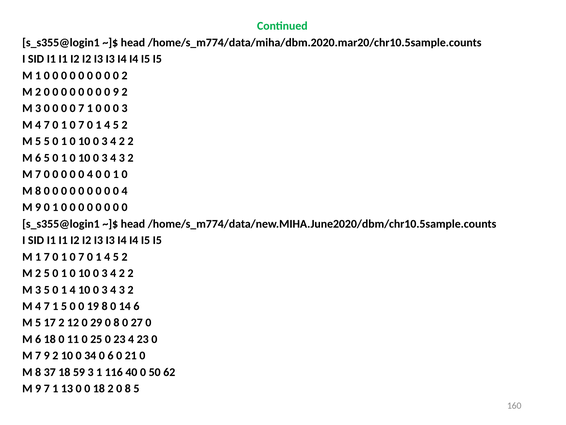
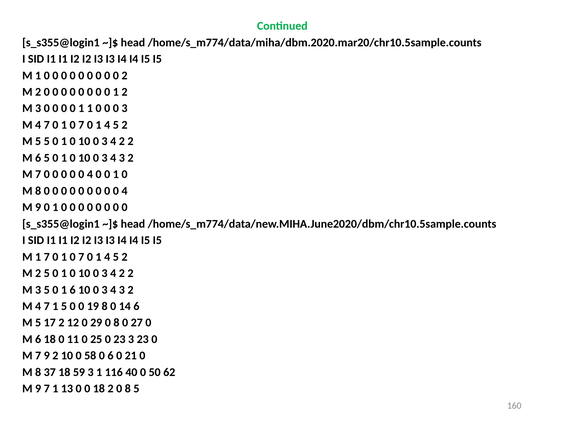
9: 9 -> 1 (116, 92)
7: 7 -> 1 (81, 108)
5 0 1 4: 4 -> 6 (73, 289)
23 4: 4 -> 3 (131, 339)
34: 34 -> 58 (90, 355)
